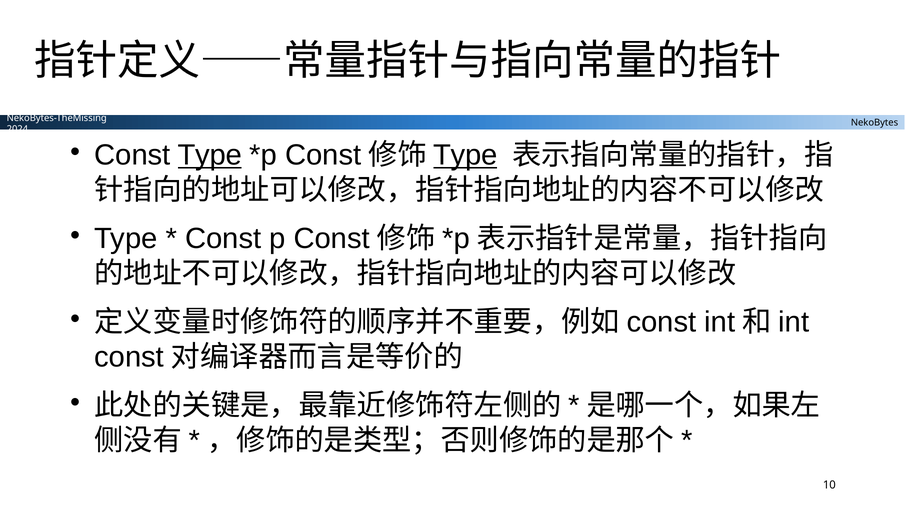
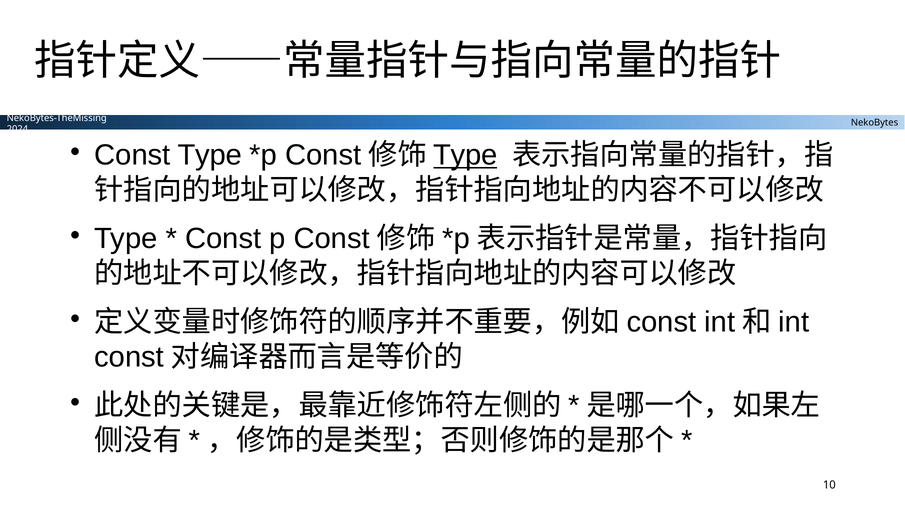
Type underline: present -> none (210, 155)
